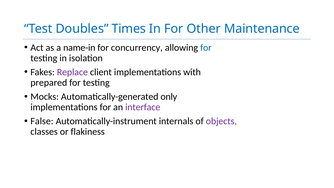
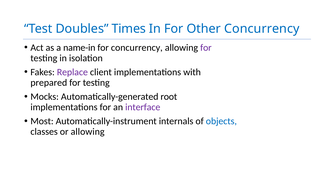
Other Maintenance: Maintenance -> Concurrency (262, 29)
for colour: blue -> purple (206, 48)
only: only -> root (169, 97)
False: False -> Most (42, 121)
objects colour: purple -> blue (221, 121)
or flakiness: flakiness -> allowing (88, 132)
